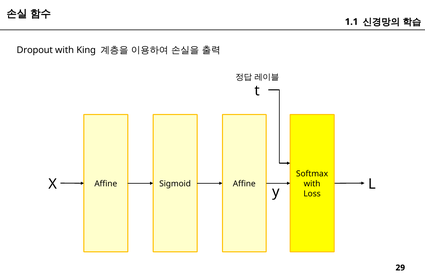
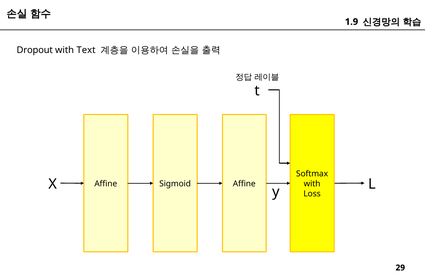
1.1: 1.1 -> 1.9 (352, 22)
King: King -> Text (86, 50)
